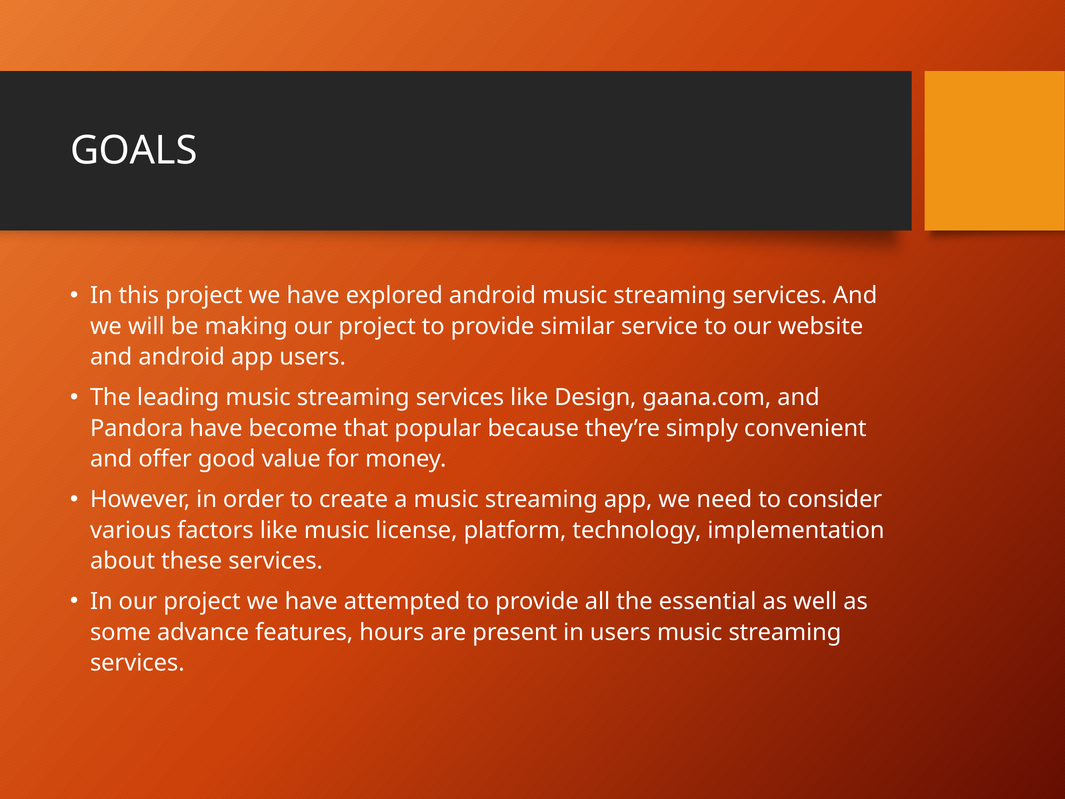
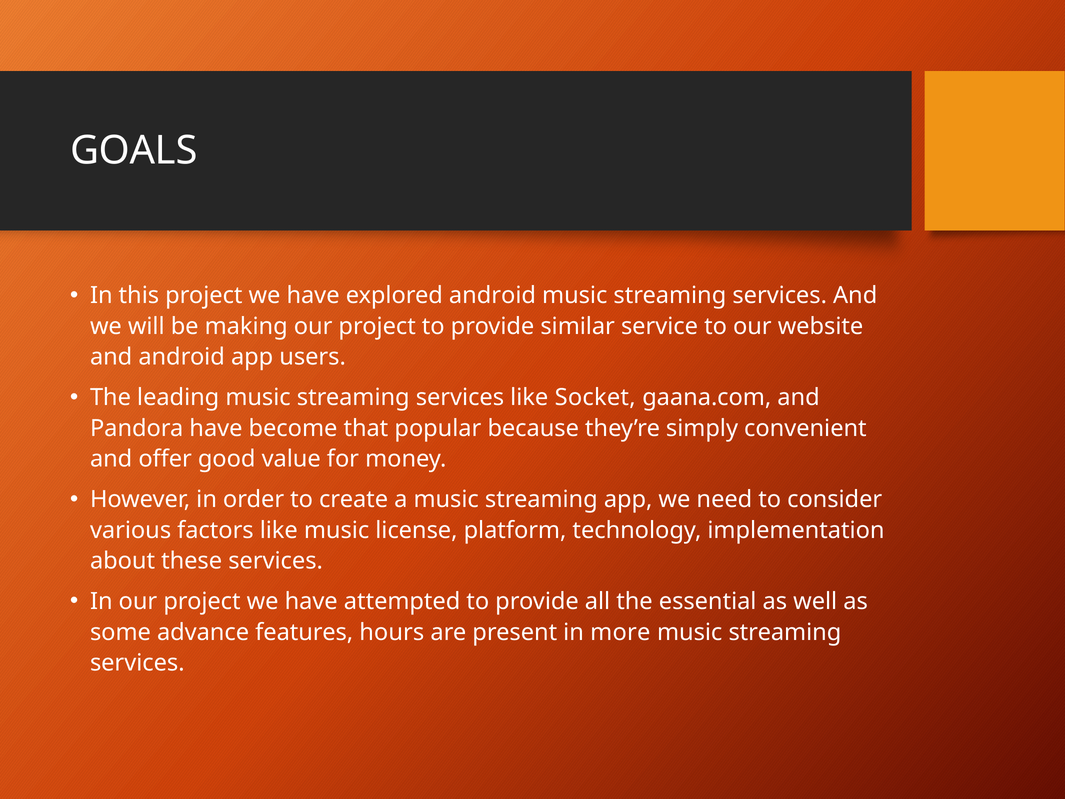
Design: Design -> Socket (595, 398)
in users: users -> more (620, 632)
